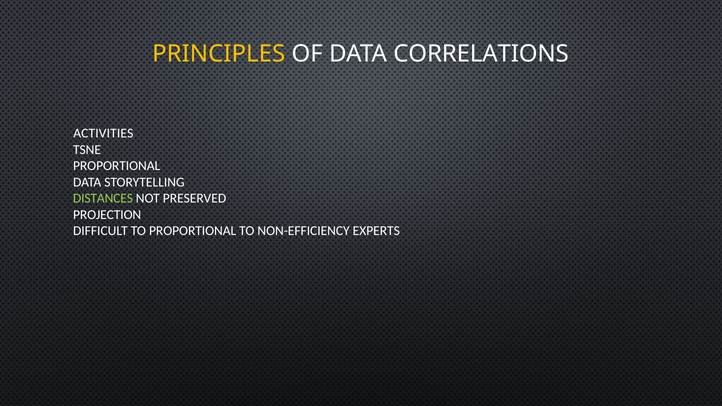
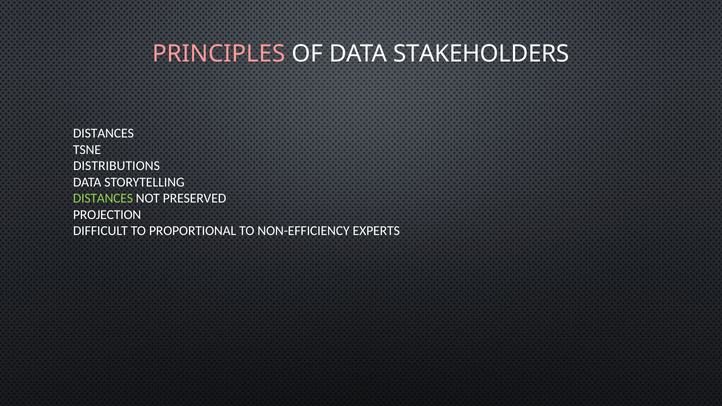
PRINCIPLES colour: yellow -> pink (219, 54)
CORRELATIONS: CORRELATIONS -> STAKEHOLDERS (481, 54)
ACTIVITIES: ACTIVITIES -> DISTANCES (103, 133)
PROPORTIONAL: PROPORTIONAL -> DISTRIBUTIONS (117, 166)
